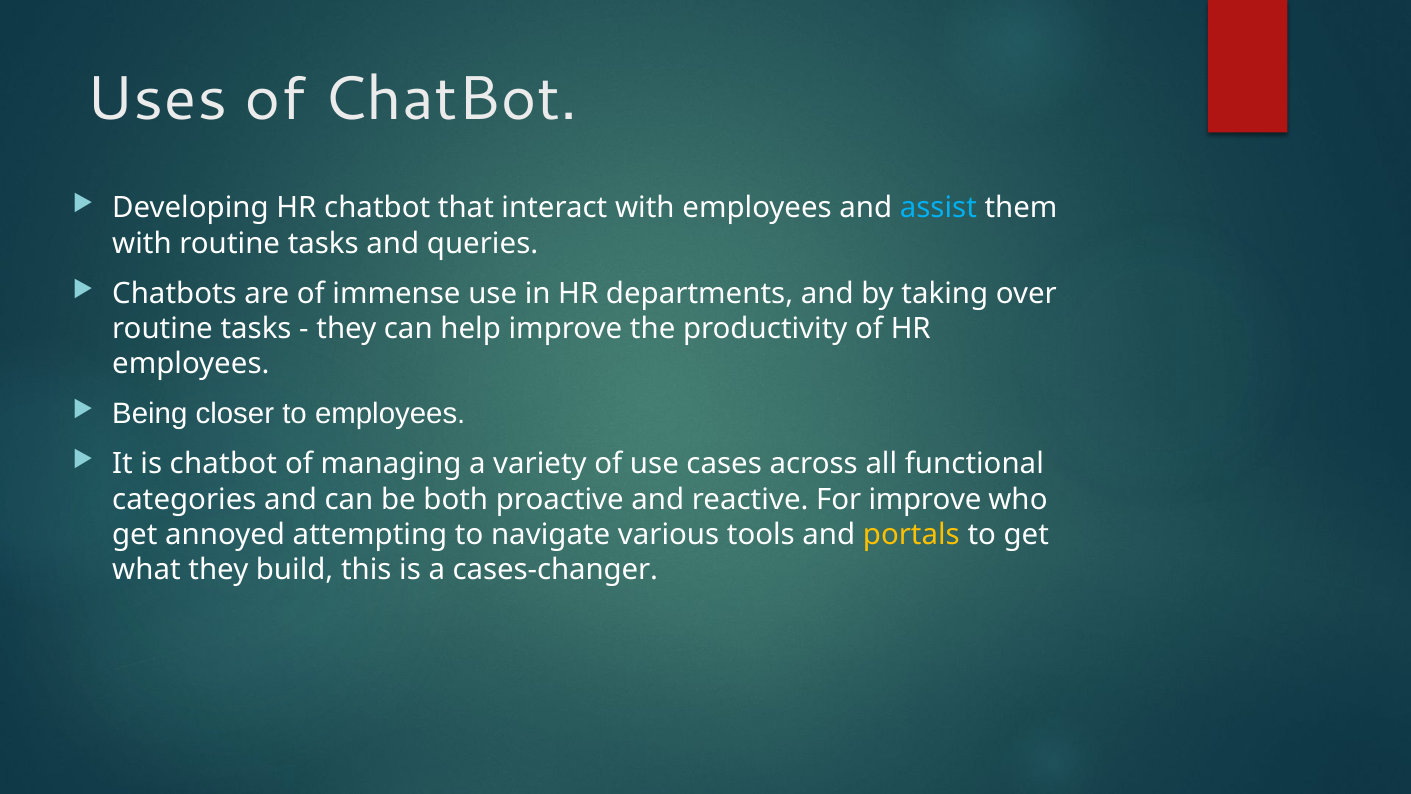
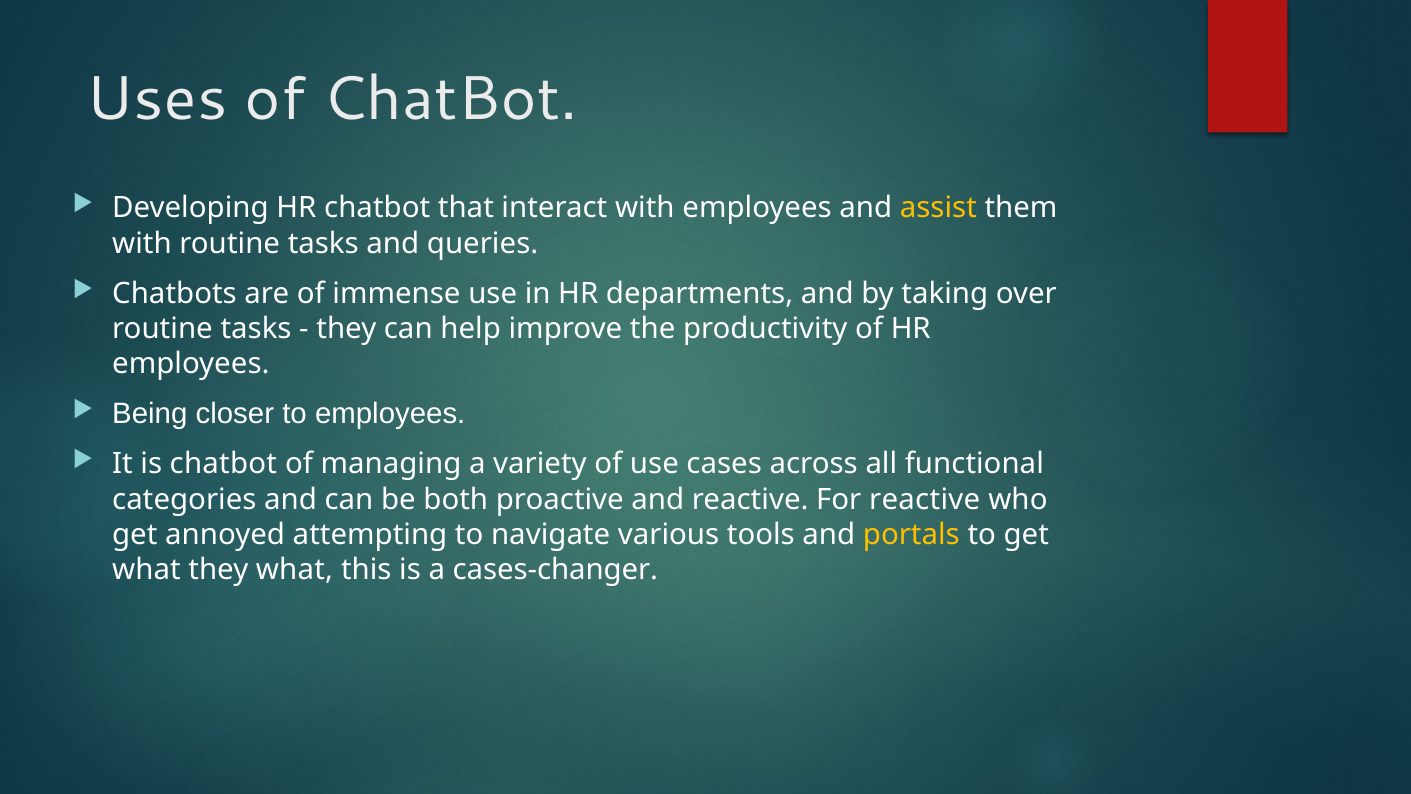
assist colour: light blue -> yellow (938, 208)
For improve: improve -> reactive (925, 499)
they build: build -> what (294, 570)
